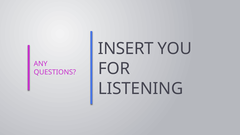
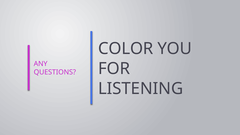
INSERT: INSERT -> COLOR (126, 49)
